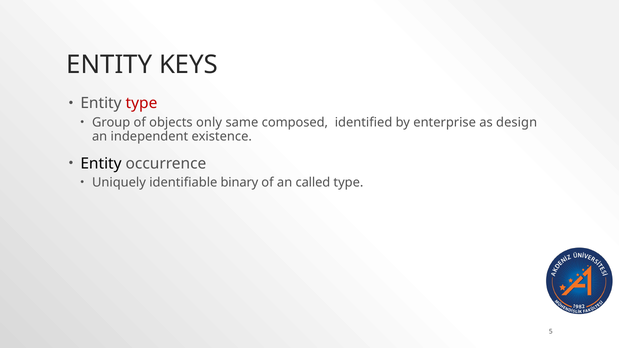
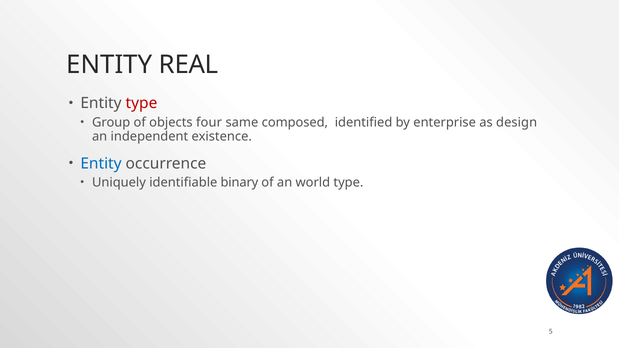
KEYS: KEYS -> REAL (189, 65)
only: only -> four (209, 123)
Entity colour: black -> blue (101, 164)
called: called -> world (313, 183)
